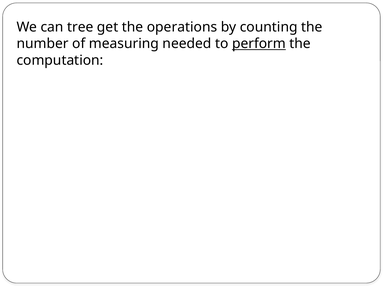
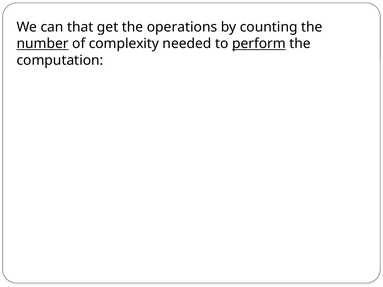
tree: tree -> that (80, 27)
number underline: none -> present (43, 44)
measuring: measuring -> complexity (124, 44)
